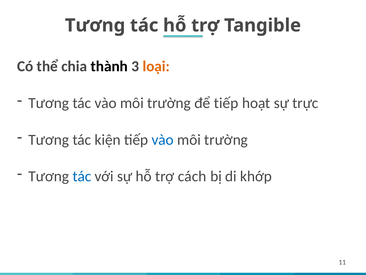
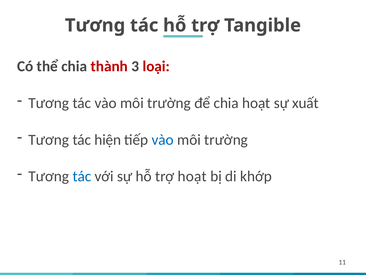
thành colour: black -> red (109, 66)
loại colour: orange -> red (156, 66)
để tiếp: tiếp -> chia (226, 103)
trực: trực -> xuất (305, 103)
kiện: kiện -> hiện (108, 139)
trợ cách: cách -> hoạt (192, 176)
